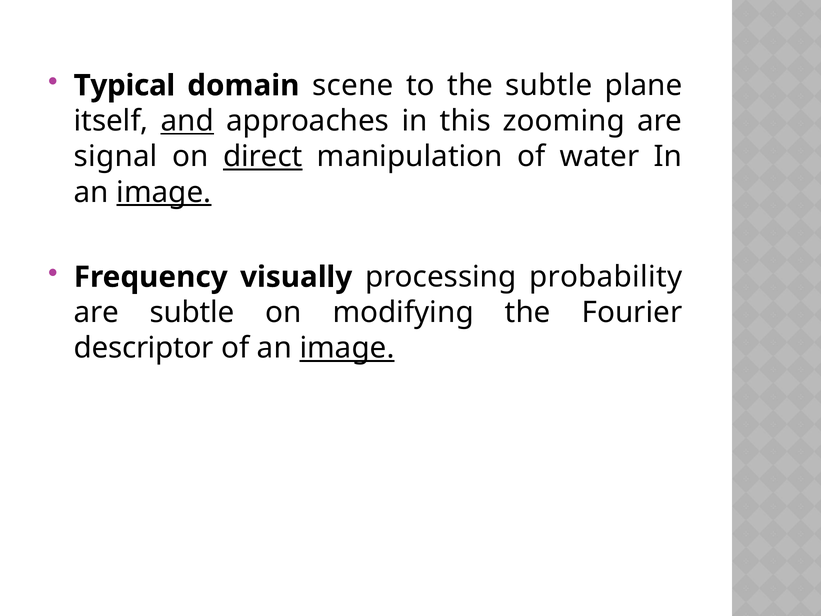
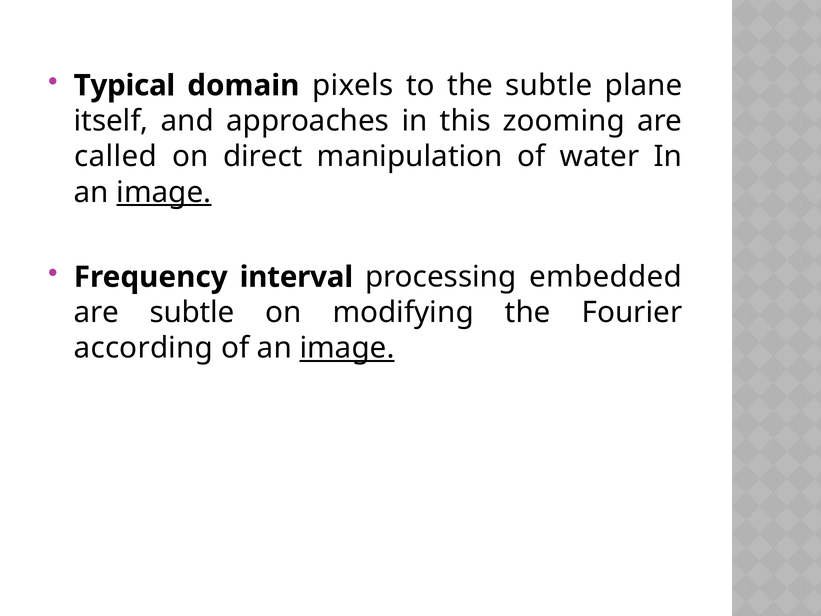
scene: scene -> pixels (353, 85)
and underline: present -> none (187, 121)
signal: signal -> called (116, 157)
direct underline: present -> none (263, 157)
visually: visually -> interval (296, 277)
probability: probability -> embedded (606, 277)
descriptor: descriptor -> according (143, 348)
